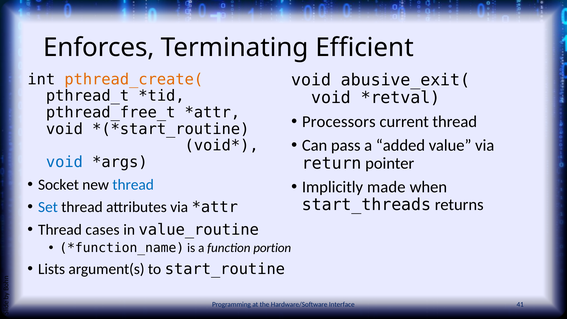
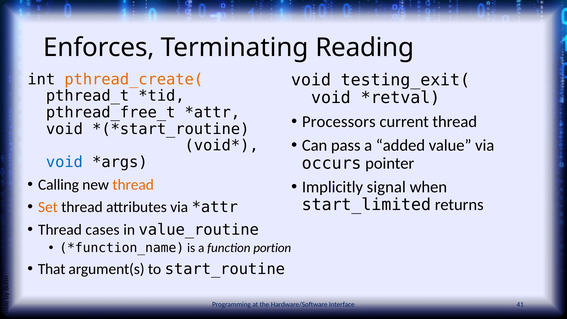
Efficient: Efficient -> Reading (365, 48)
abusive_exit(: abusive_exit( -> testing_exit( (406, 80)
return: return -> occurs (332, 163)
Socket: Socket -> Calling (59, 185)
thread colour: blue -> orange (133, 185)
made: made -> signal (386, 187)
start_threads: start_threads -> start_limited (367, 205)
Set colour: blue -> orange (48, 207)
Lists: Lists -> That (52, 269)
